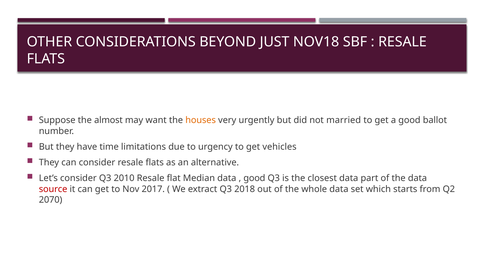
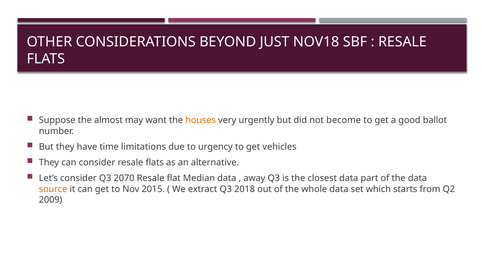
married: married -> become (344, 120)
2010: 2010 -> 2070 (124, 178)
good: good -> away (254, 178)
source colour: red -> orange (53, 189)
2017: 2017 -> 2015 (153, 189)
2070: 2070 -> 2009 (51, 200)
